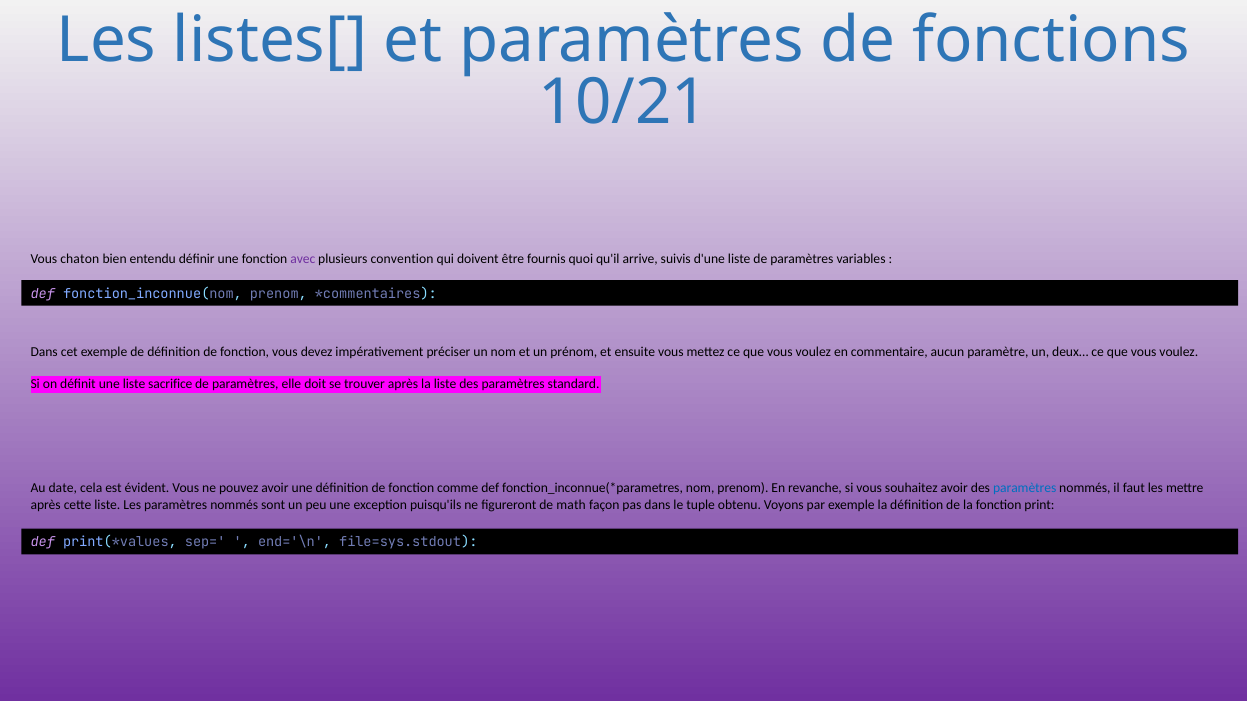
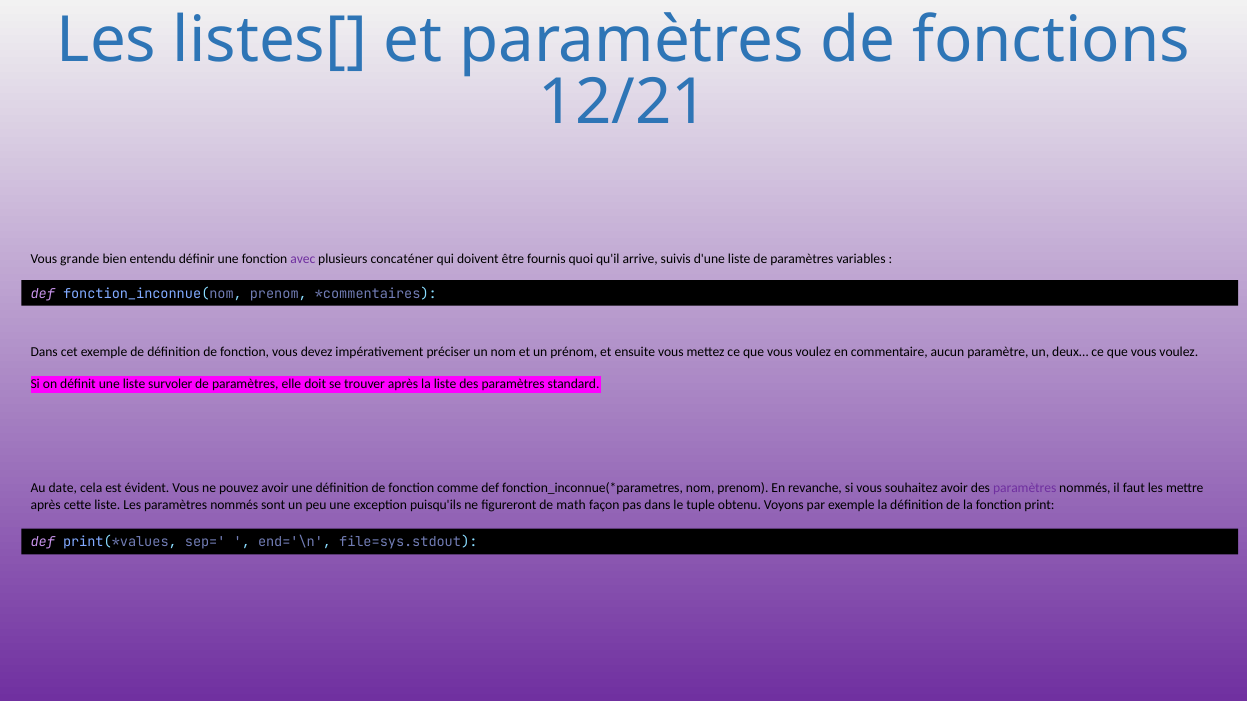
10/21: 10/21 -> 12/21 (624, 102)
chaton: chaton -> grande (80, 259)
convention: convention -> concaténer (402, 259)
sacrifice: sacrifice -> survoler (170, 384)
paramètres colour: blue -> purple (1025, 488)
